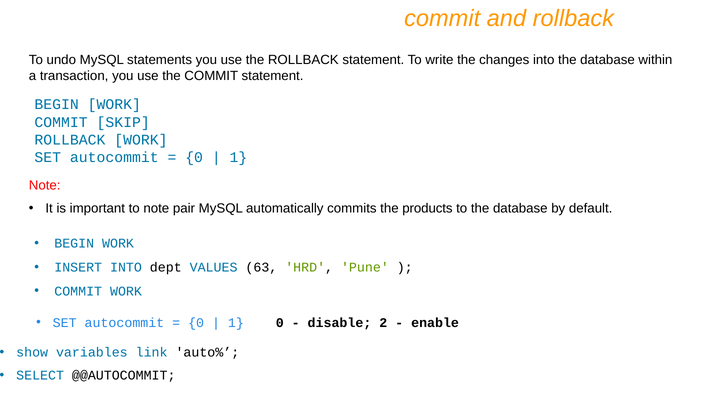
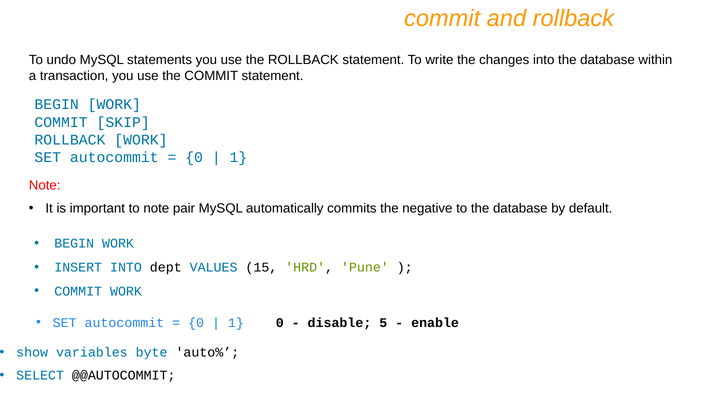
products: products -> negative (427, 209)
63: 63 -> 15 (261, 268)
2: 2 -> 5 (383, 323)
link: link -> byte (152, 353)
